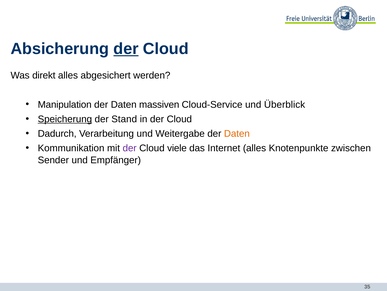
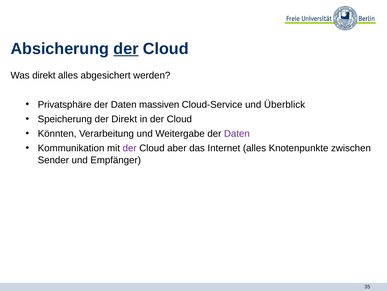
Manipulation: Manipulation -> Privatsphäre (65, 104)
Speicherung underline: present -> none (65, 119)
der Stand: Stand -> Direkt (124, 119)
Dadurch: Dadurch -> Könnten (57, 133)
Daten colour: orange -> purple (237, 133)
viele: viele -> aber (177, 148)
